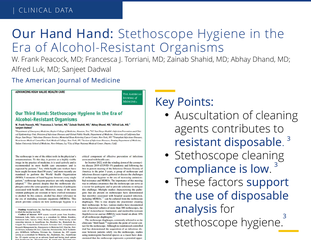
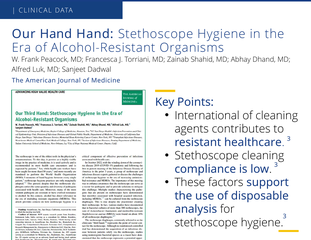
Auscultation: Auscultation -> International (207, 116)
resistant disposable: disposable -> healthcare (253, 143)
